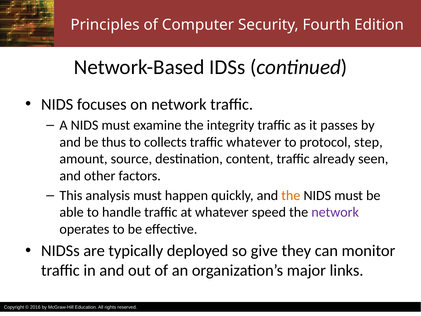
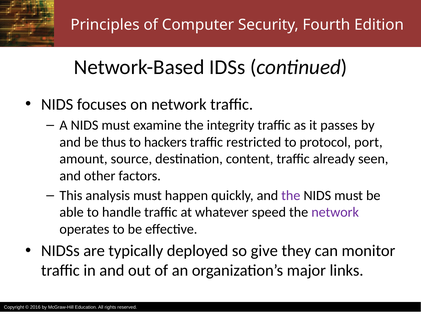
collects: collects -> hackers (165, 142)
traffic whatever: whatever -> restricted (254, 142)
step: step -> port (368, 142)
the colour: orange -> purple (291, 195)
